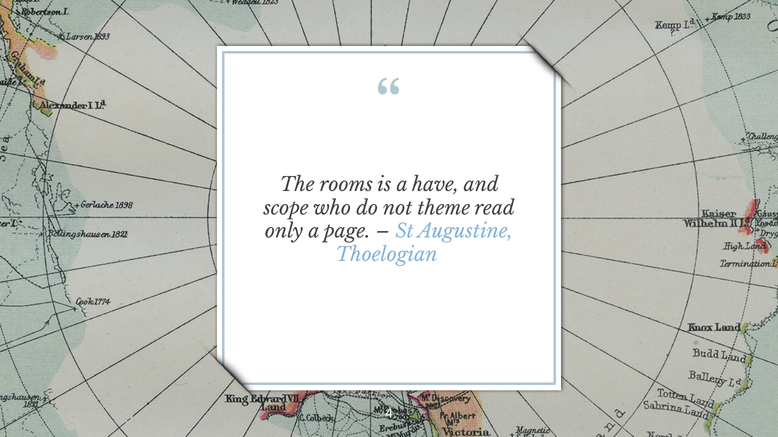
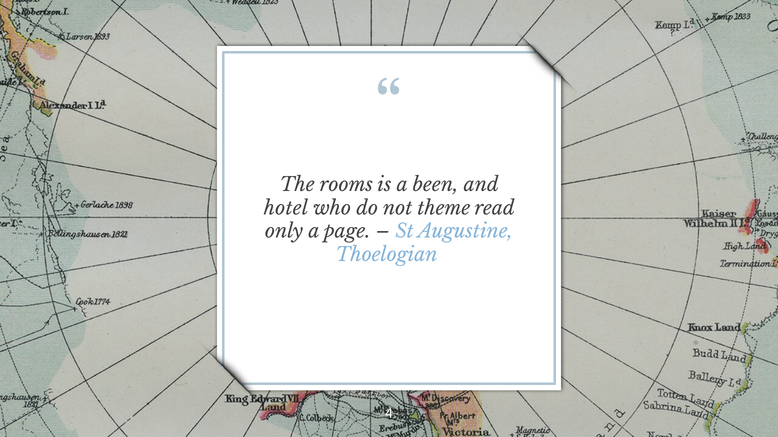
have: have -> been (435, 185)
scope: scope -> hotel (286, 208)
